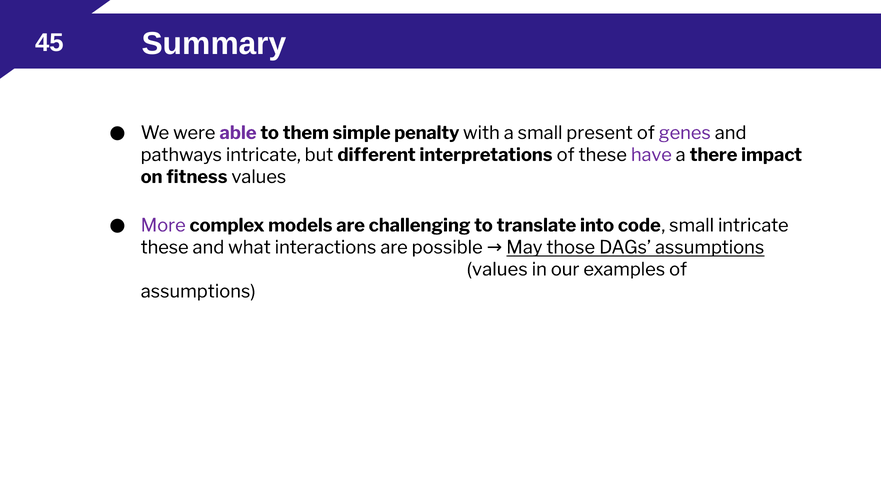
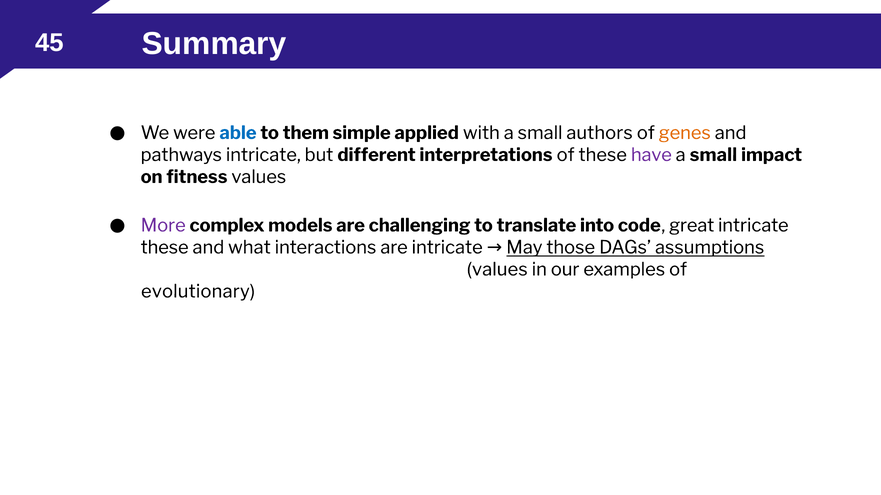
able colour: purple -> blue (238, 133)
penalty: penalty -> applied (427, 133)
present: present -> authors (600, 133)
genes colour: purple -> orange (685, 133)
there: there -> small (713, 155)
code small: small -> great (692, 226)
are possible: possible -> intricate (447, 248)
assumptions: assumptions -> evolutionary (198, 292)
